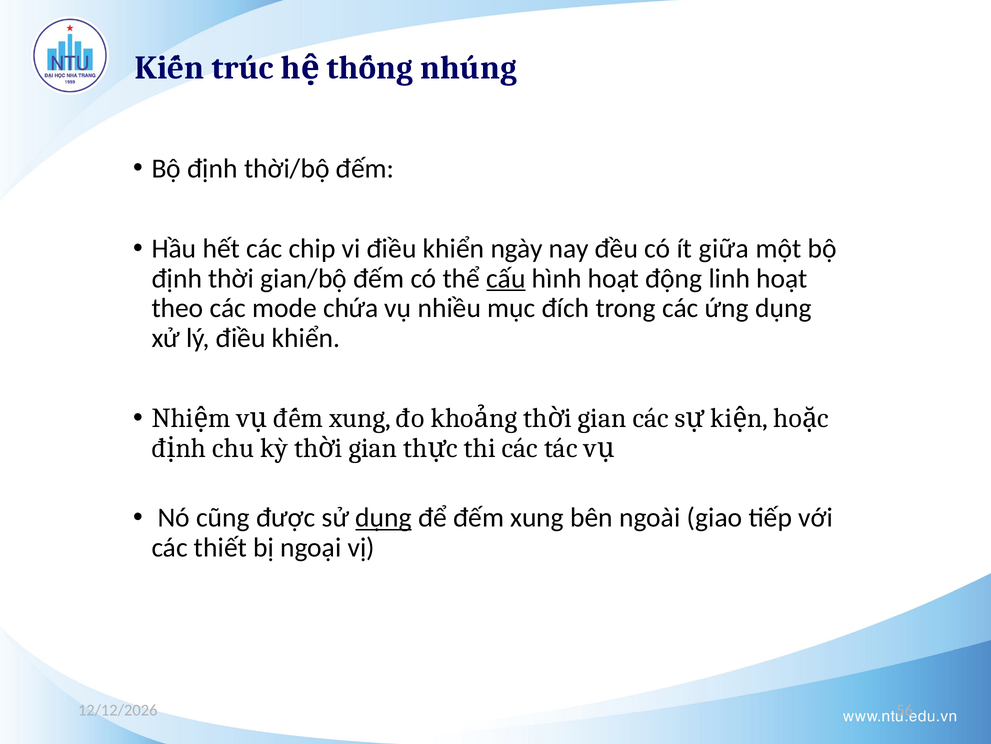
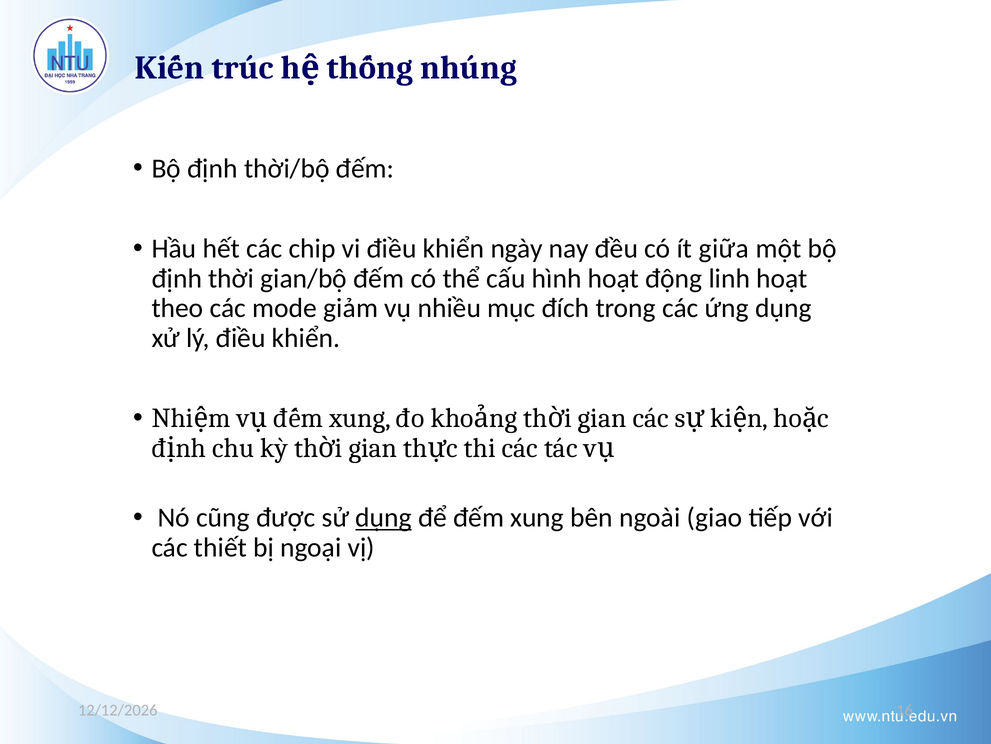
cấu underline: present -> none (506, 278)
chứa: chứa -> giảm (351, 308)
56: 56 -> 16 (905, 710)
